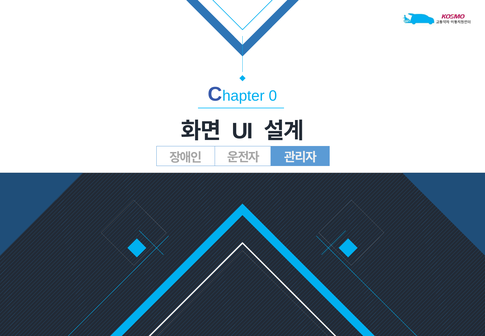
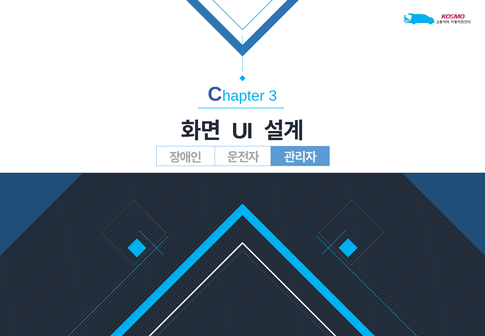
0: 0 -> 3 (273, 96)
